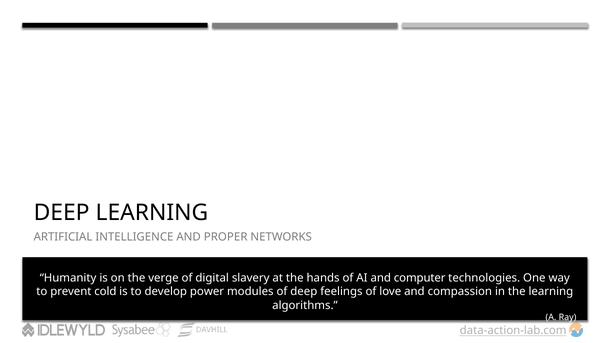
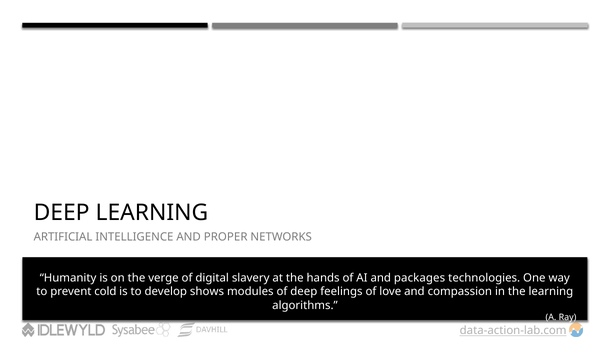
computer: computer -> packages (420, 278)
power: power -> shows (207, 292)
